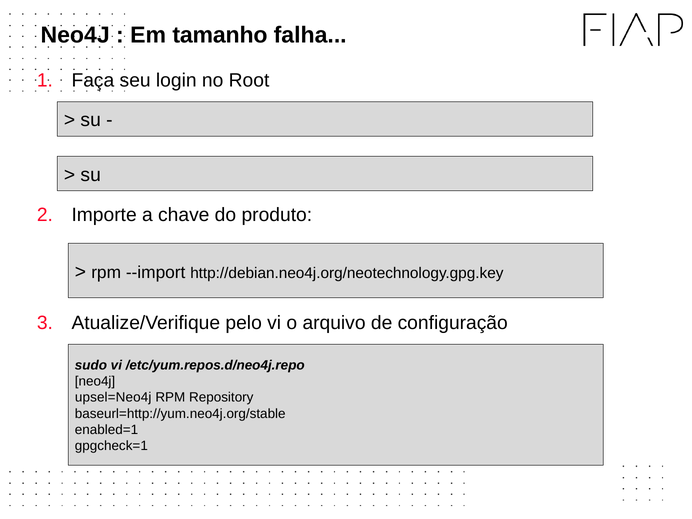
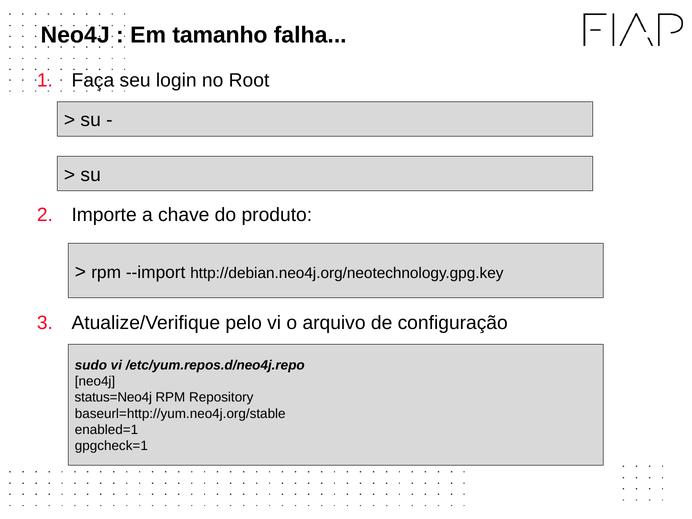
upsel=Neo4j: upsel=Neo4j -> status=Neo4j (113, 398)
